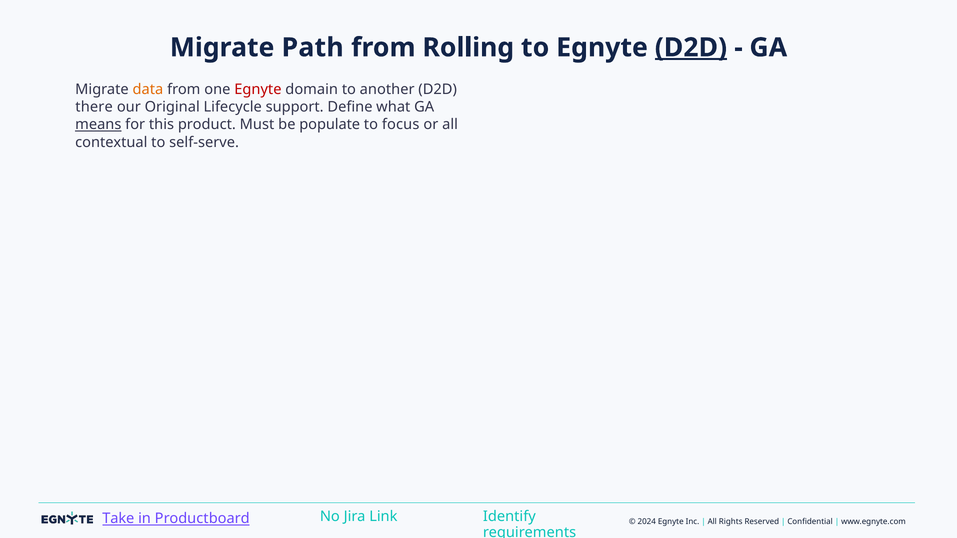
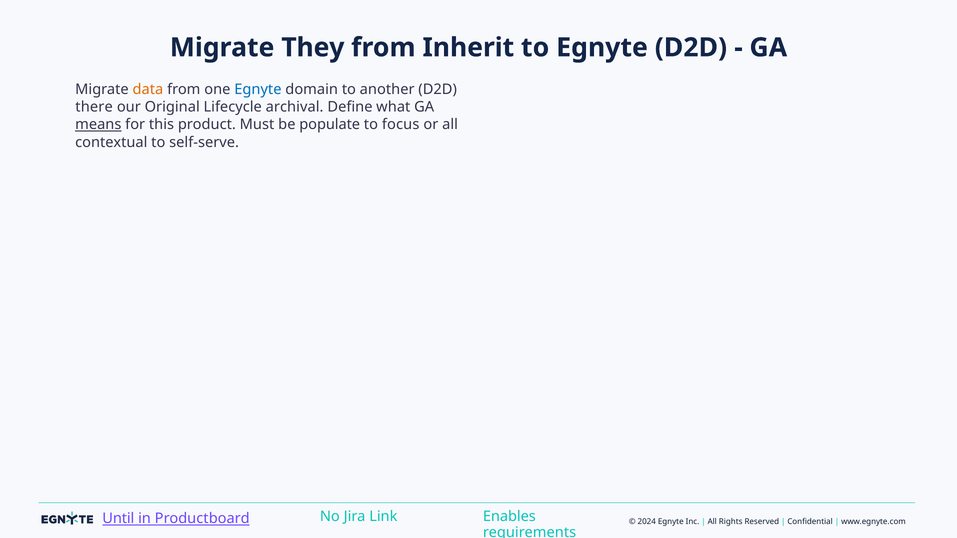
Path: Path -> They (313, 48)
Rolling: Rolling -> Inherit (468, 48)
D2D underline: present -> none (691, 48)
Egnyte colour: red -> blue (258, 90)
support: support -> archival (295, 107)
Take: Take -> Until (118, 519)
Identify: Identify -> Enables (509, 517)
